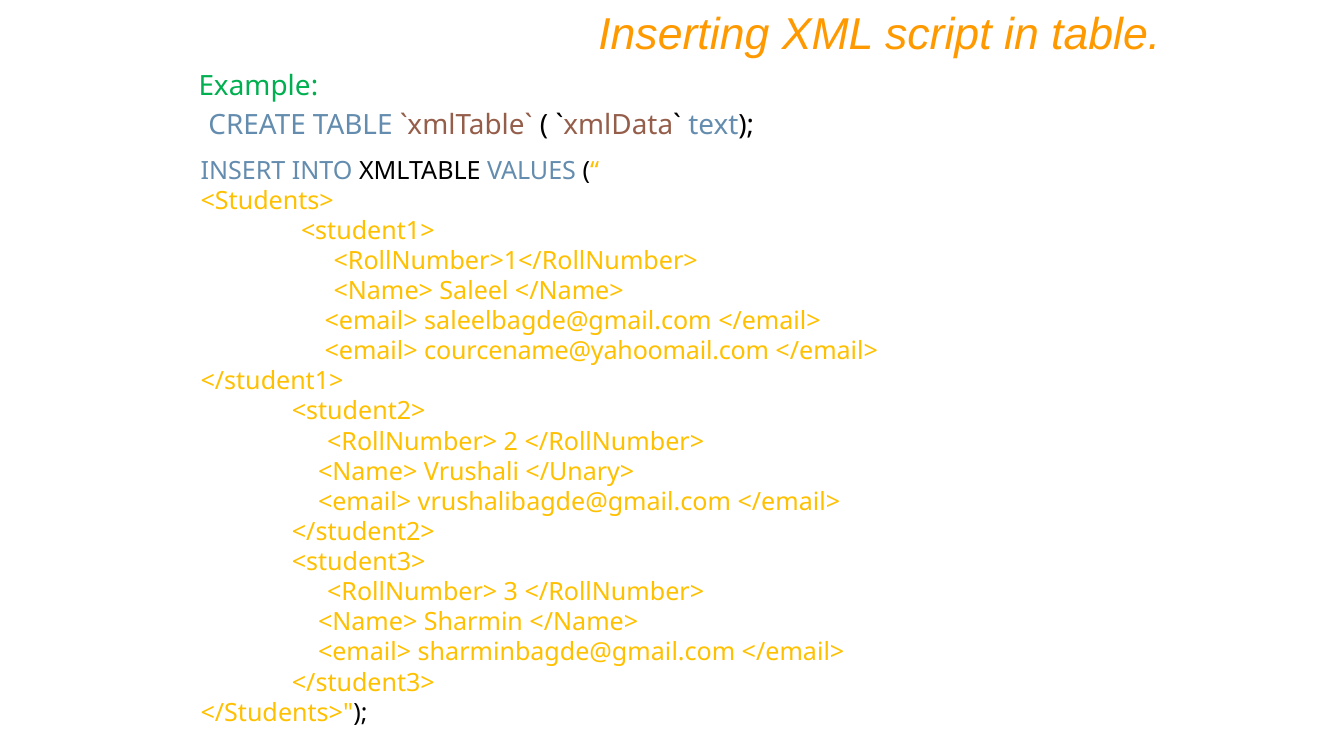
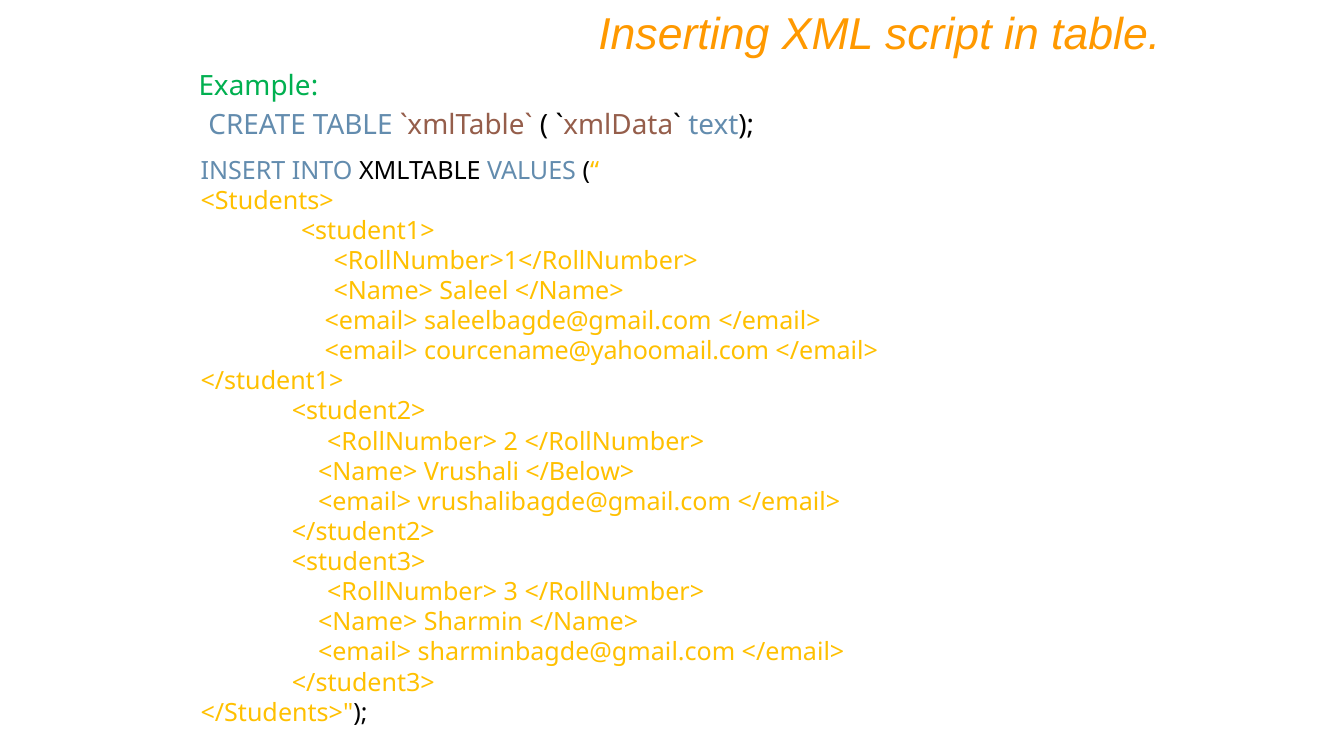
</Unary>: </Unary> -> </Below> (580, 472)
